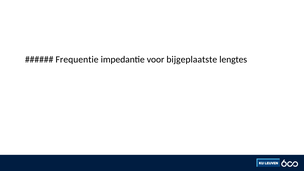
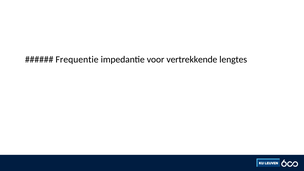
bijgeplaatste: bijgeplaatste -> vertrekkende (192, 59)
